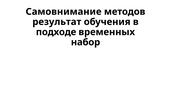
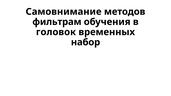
результат: результат -> фильтрам (57, 22)
подходе: подходе -> головок (56, 32)
